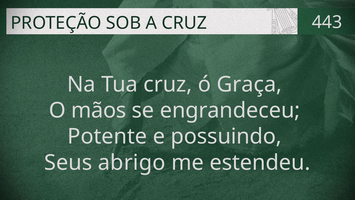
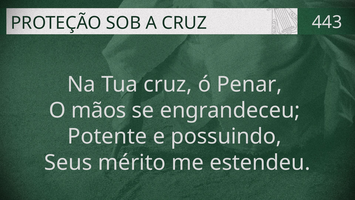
Graça: Graça -> Penar (249, 84)
abrigo: abrigo -> mérito (132, 162)
